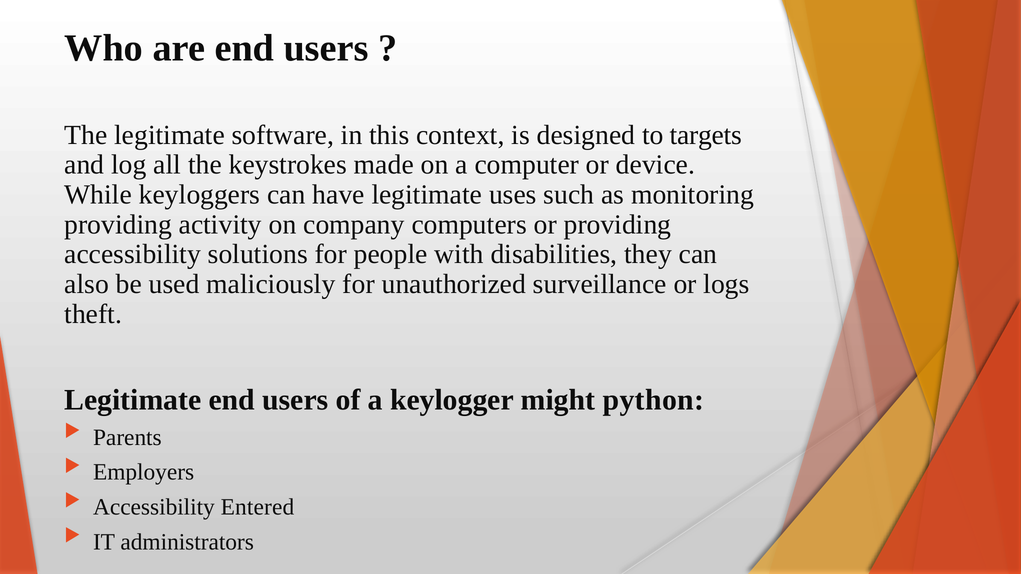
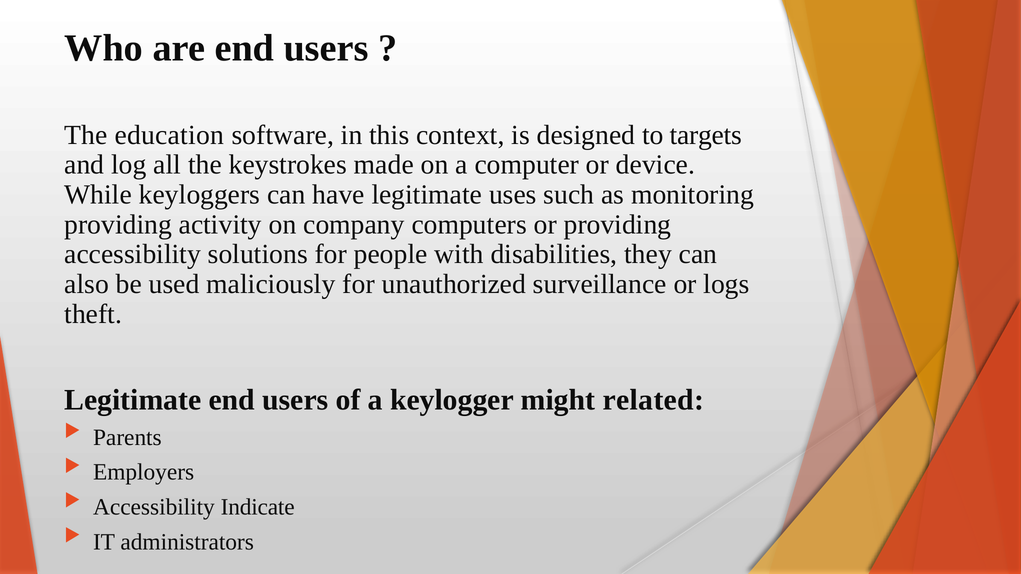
The legitimate: legitimate -> education (169, 135)
python: python -> related (653, 400)
Entered: Entered -> Indicate (258, 507)
